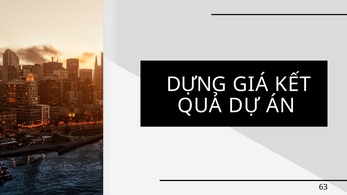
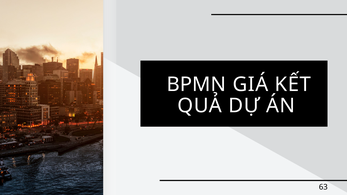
DỰNG: DỰNG -> BPMN (196, 85)
